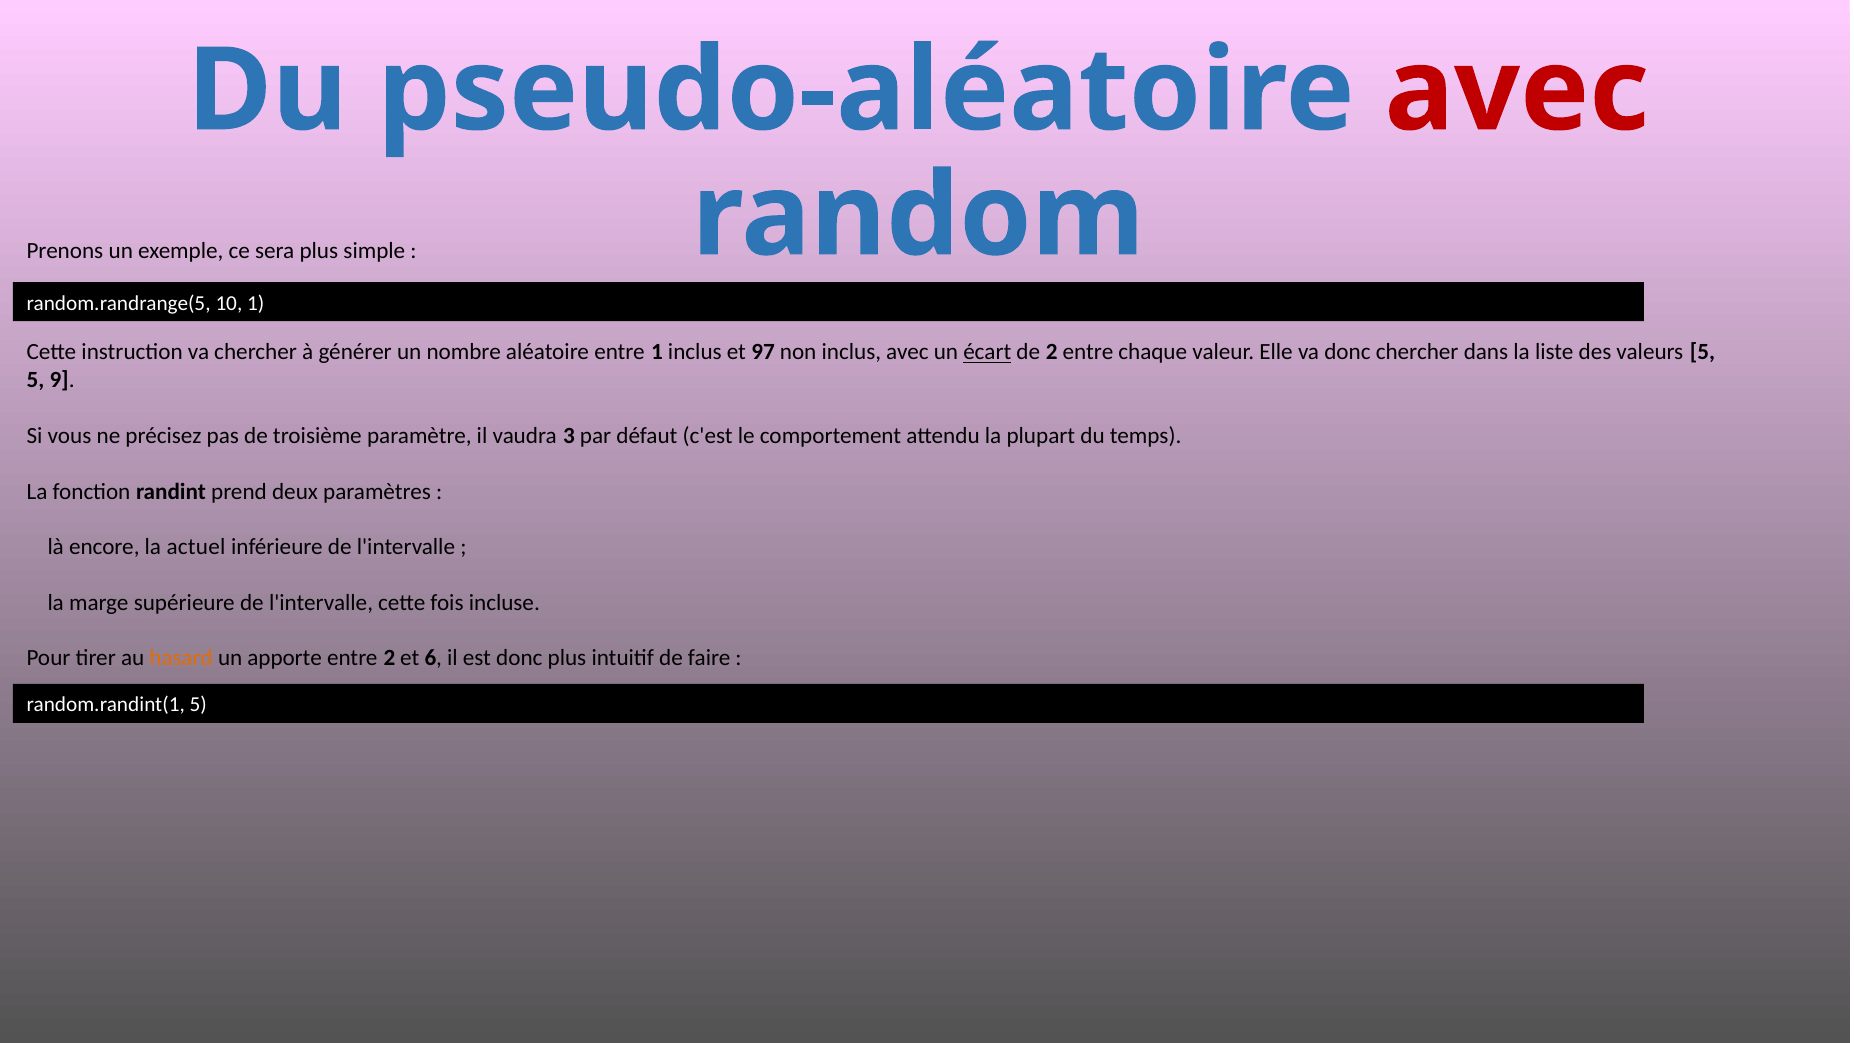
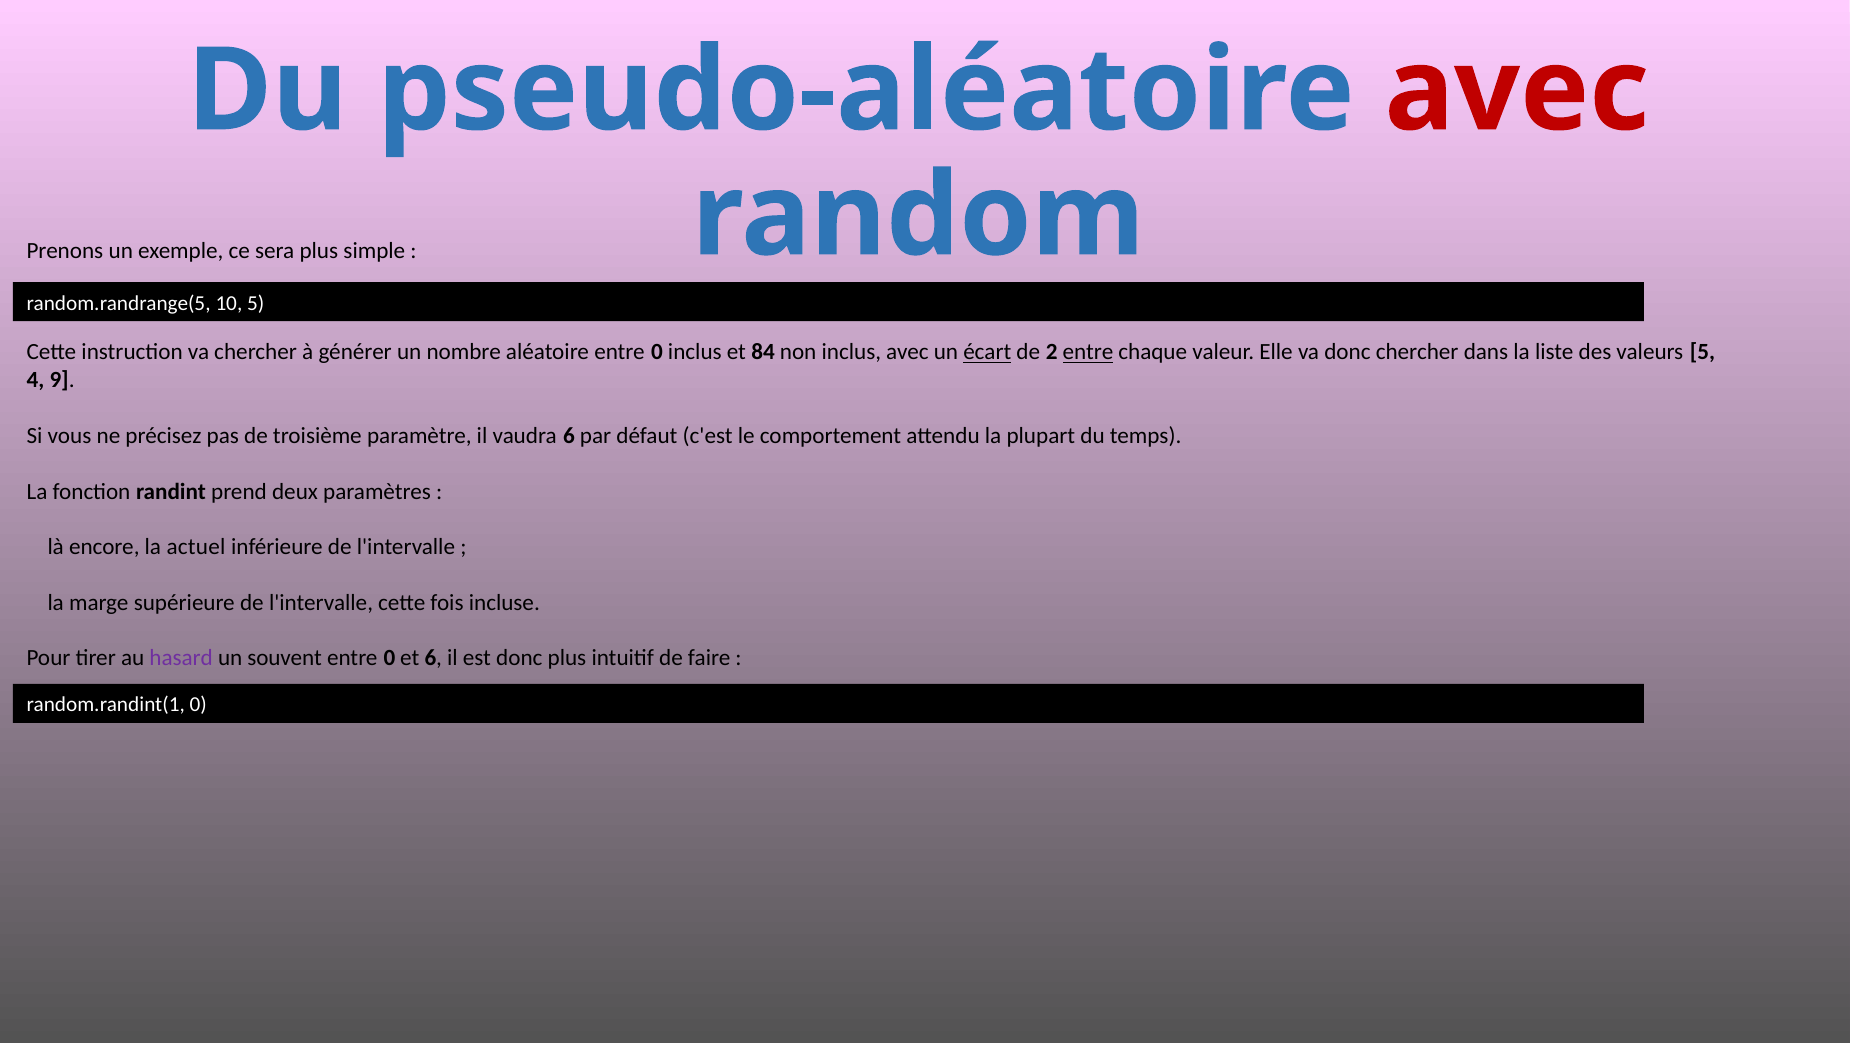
10 1: 1 -> 5 (256, 303)
aléatoire entre 1: 1 -> 0 (657, 352)
97: 97 -> 84 (763, 352)
entre underline: none -> present (1088, 352)
5: 5 -> 4 (35, 380)
vaudra 3: 3 -> 6 (569, 436)
hasard colour: orange -> purple (181, 658)
apporte: apporte -> souvent (285, 658)
2: 2 -> 0 (389, 658)
random.randint(1 5: 5 -> 0 (198, 705)
